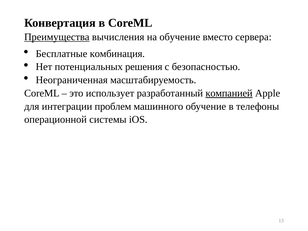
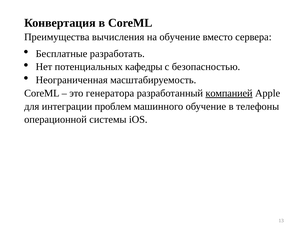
Преимущества underline: present -> none (57, 37)
комбинация: комбинация -> разработать (117, 54)
решения: решения -> кафедры (144, 67)
использует: использует -> генератора (110, 93)
